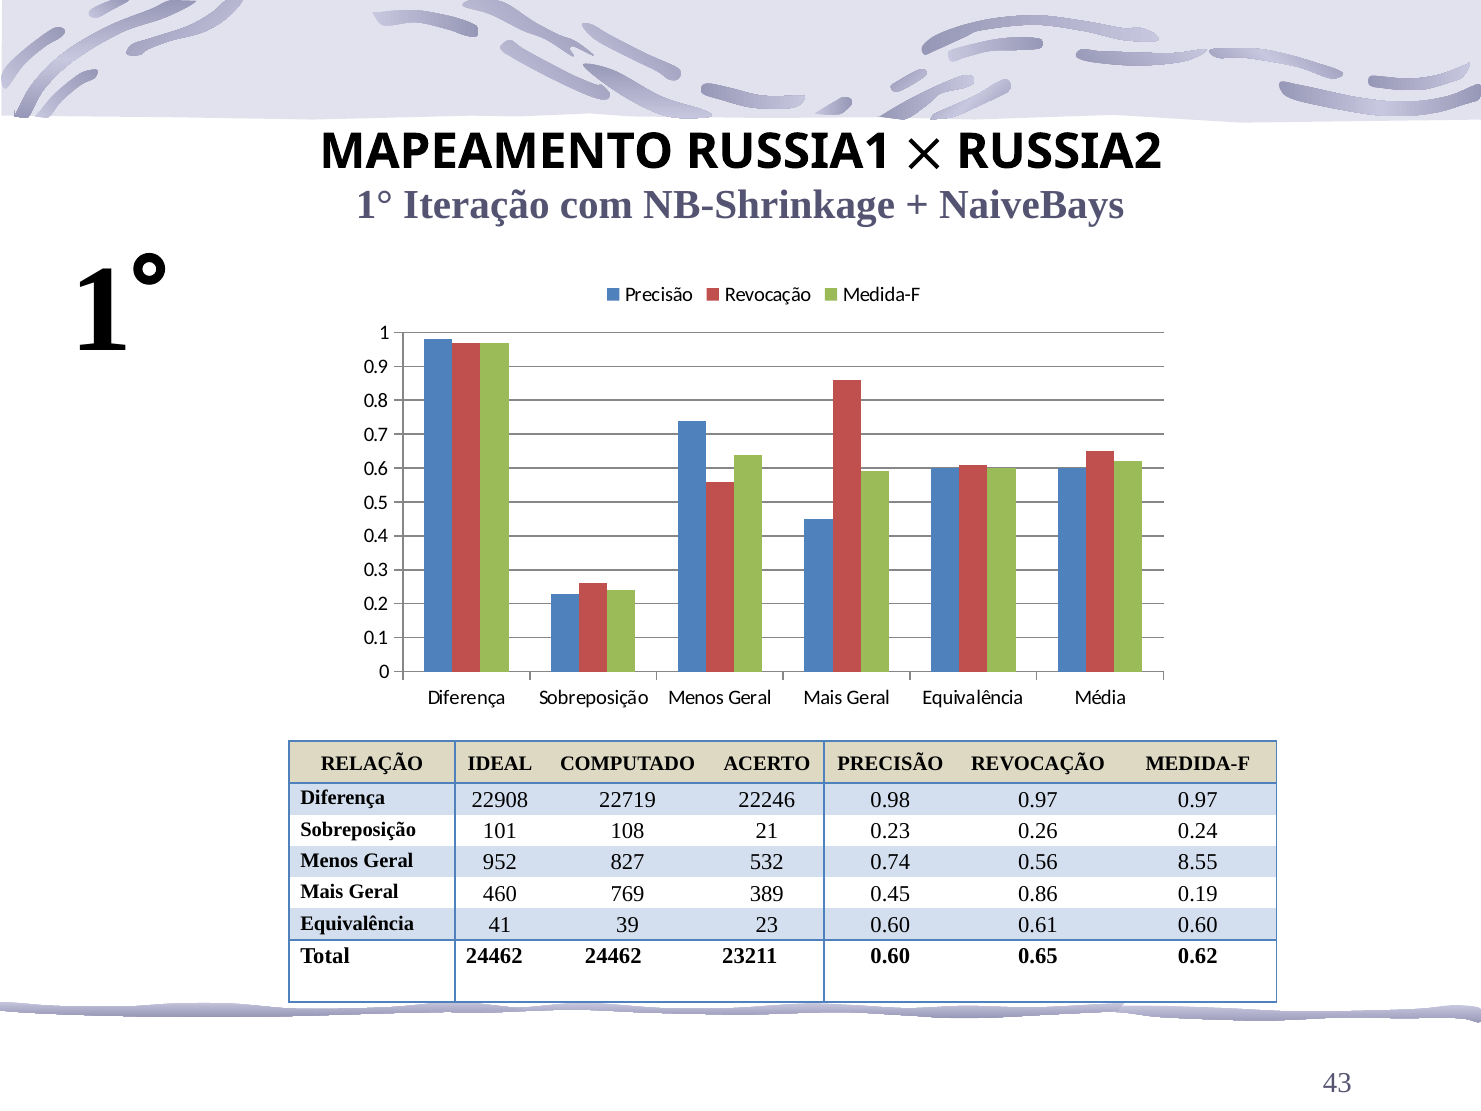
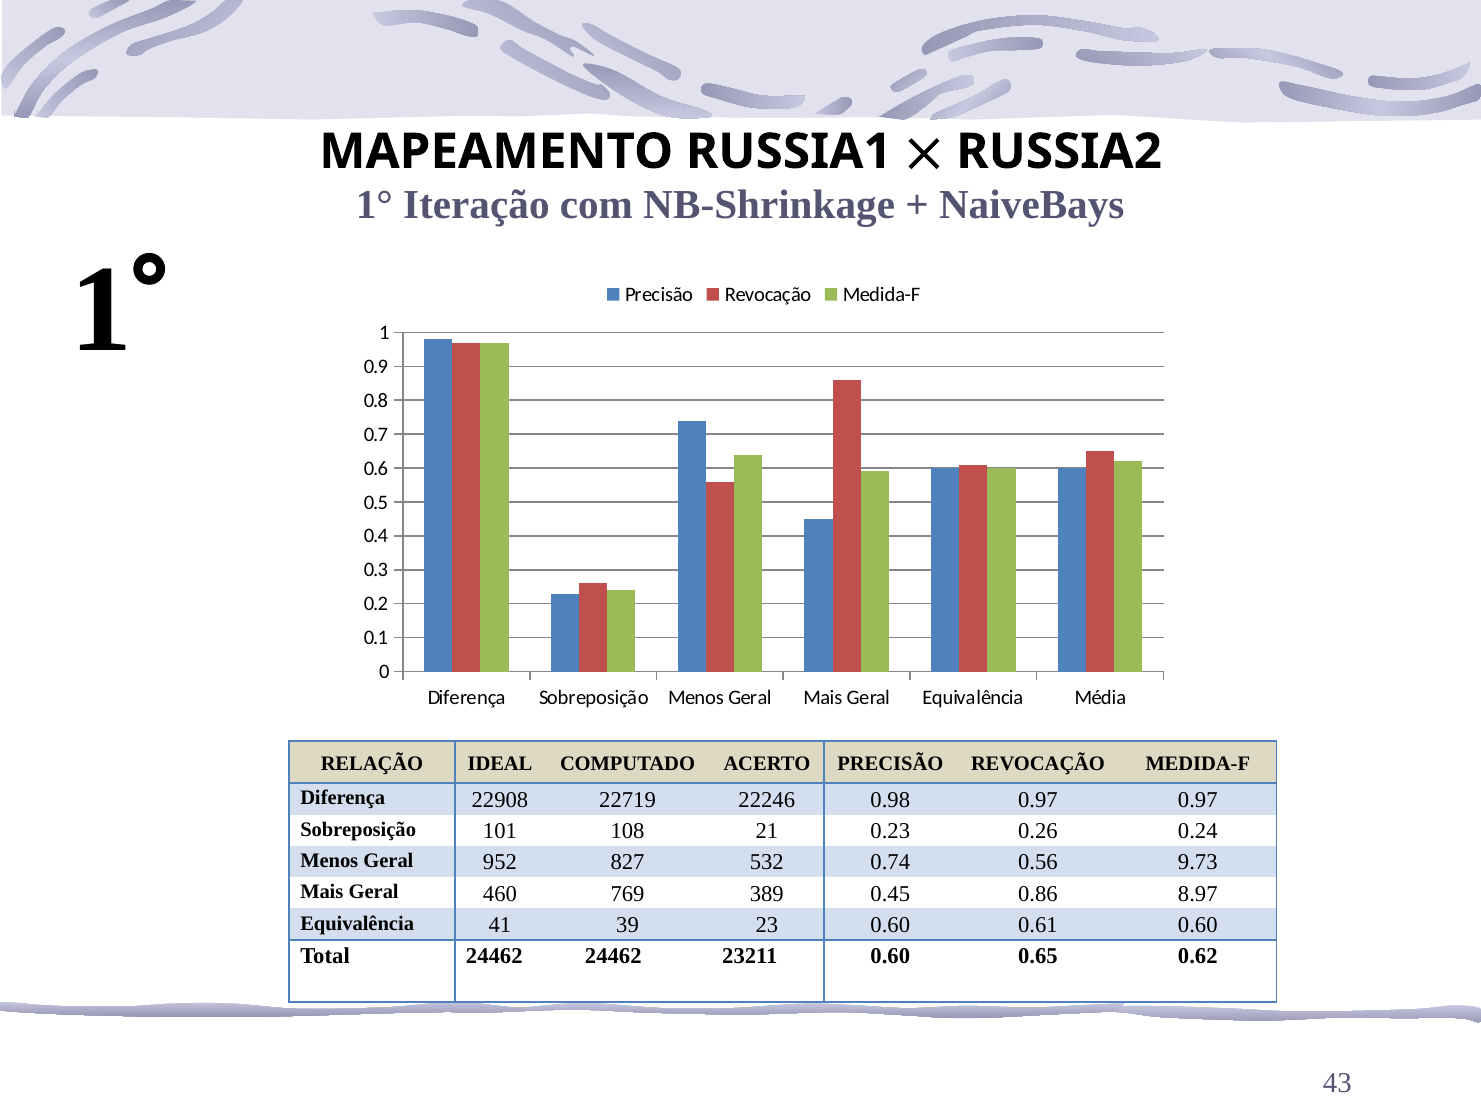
8.55: 8.55 -> 9.73 (1198, 862)
0.19: 0.19 -> 8.97 (1198, 893)
